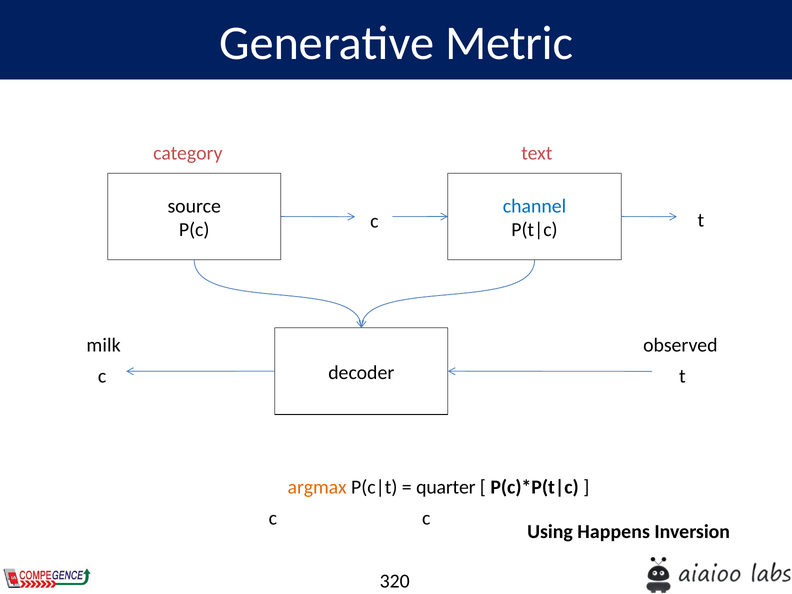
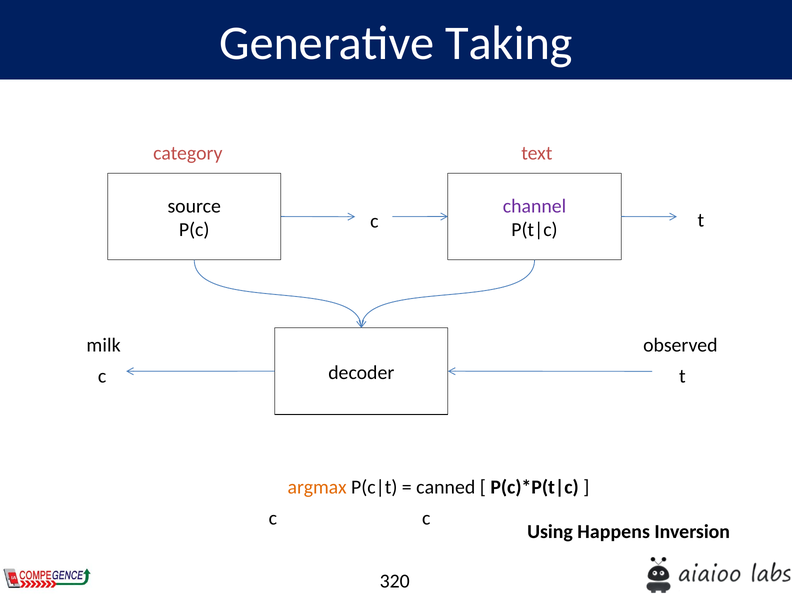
Metric: Metric -> Taking (509, 43)
channel colour: blue -> purple (535, 206)
quarter: quarter -> canned (446, 487)
